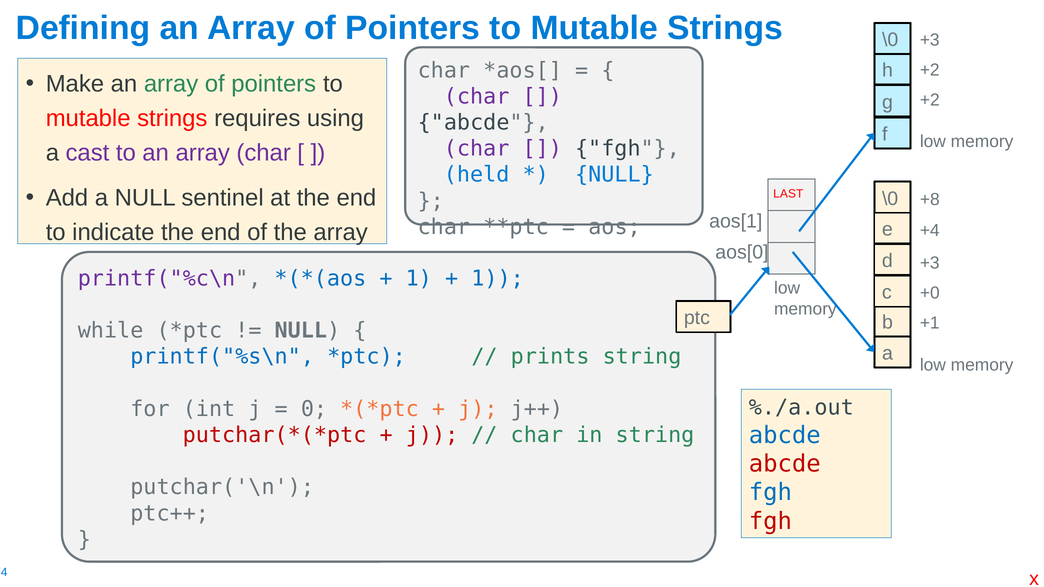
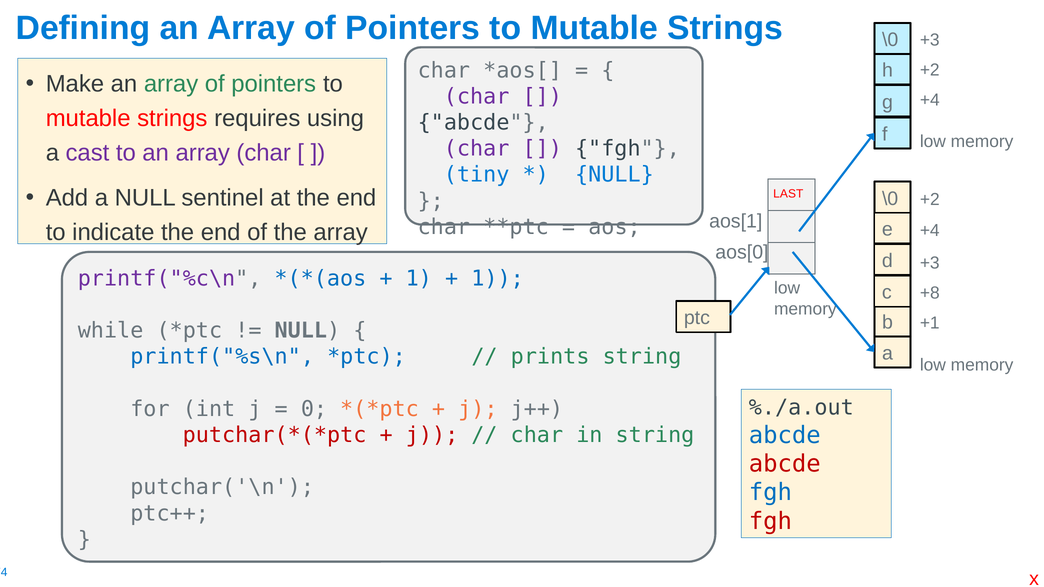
+2: +2 -> +4 (930, 100)
held: held -> tiny (477, 175)
+8: +8 -> +2 (930, 199)
+0: +0 -> +8 (930, 293)
